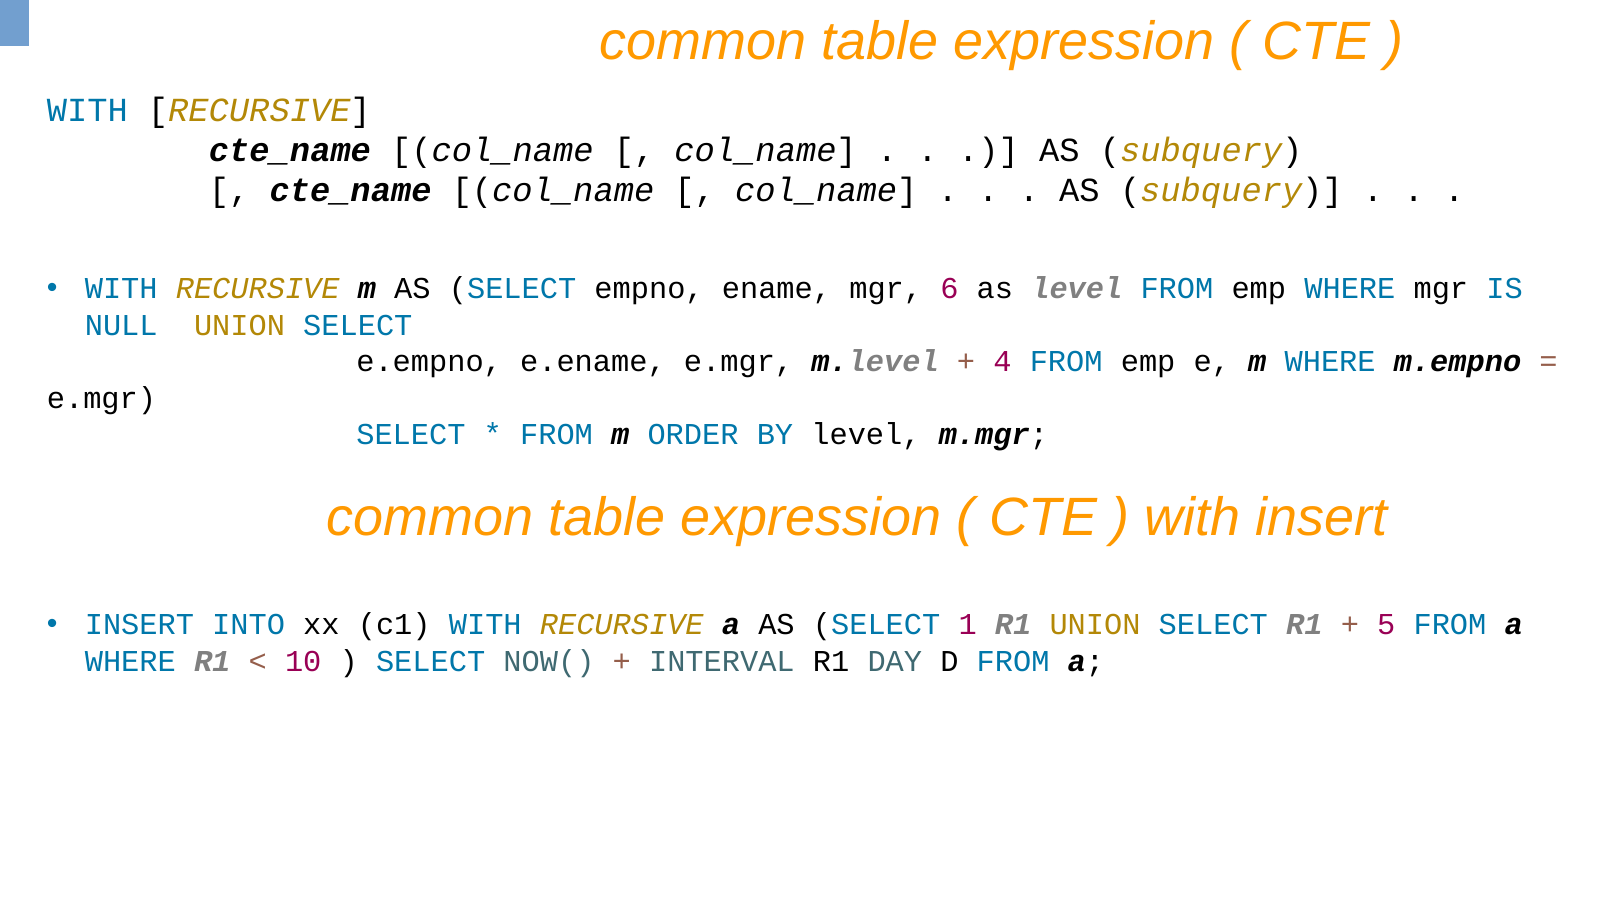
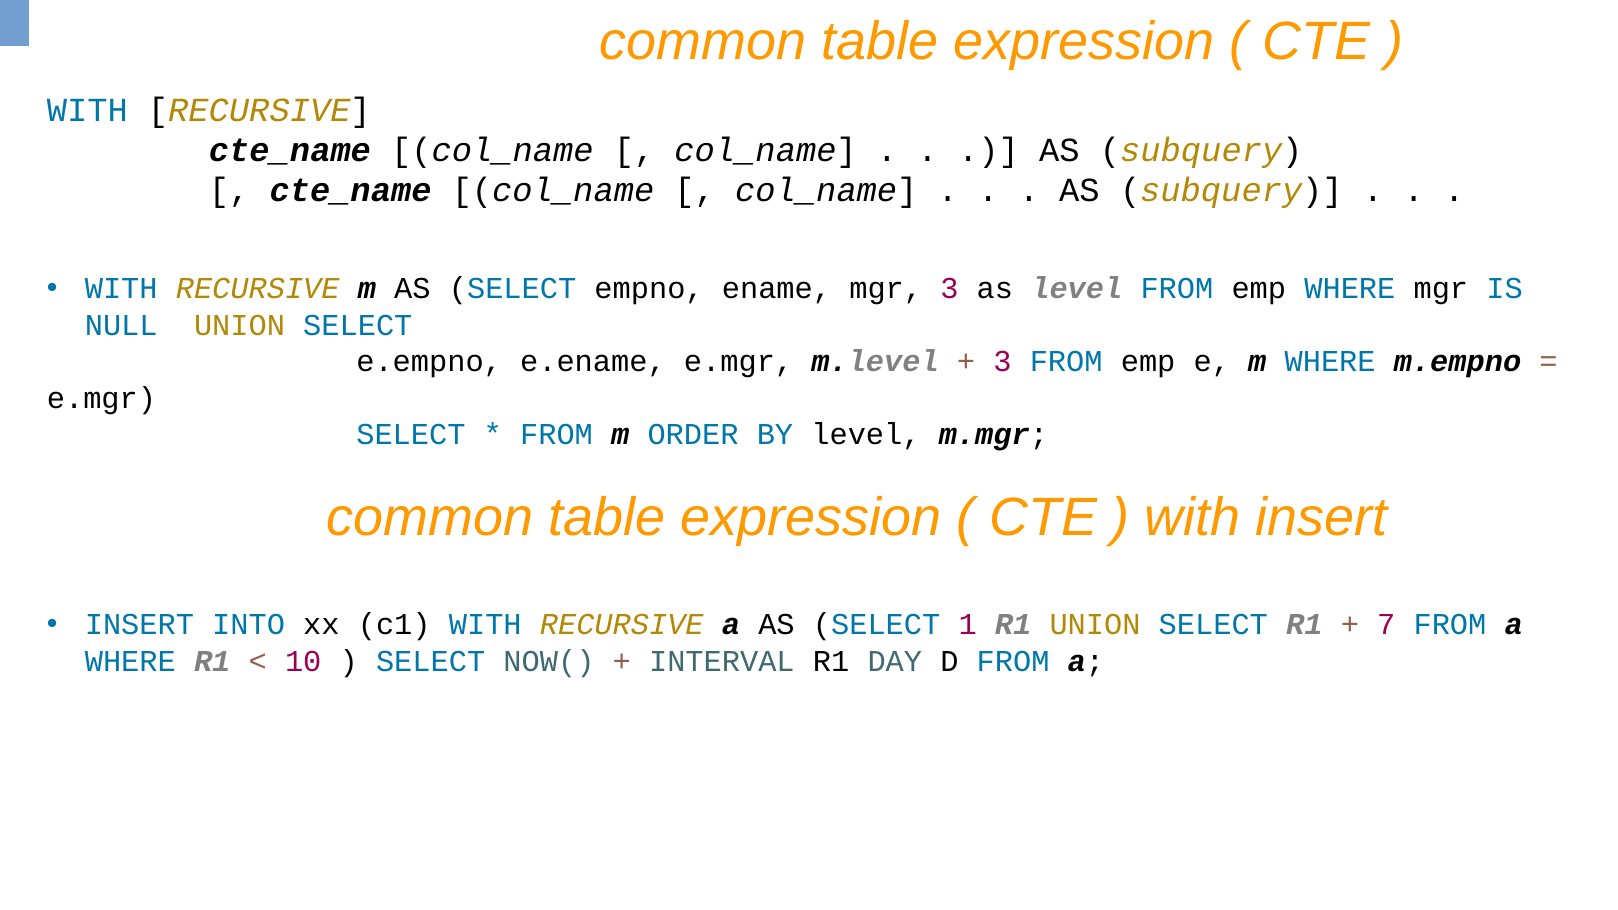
mgr 6: 6 -> 3 (949, 289)
4: 4 -> 3 (1002, 362)
5: 5 -> 7 (1386, 625)
